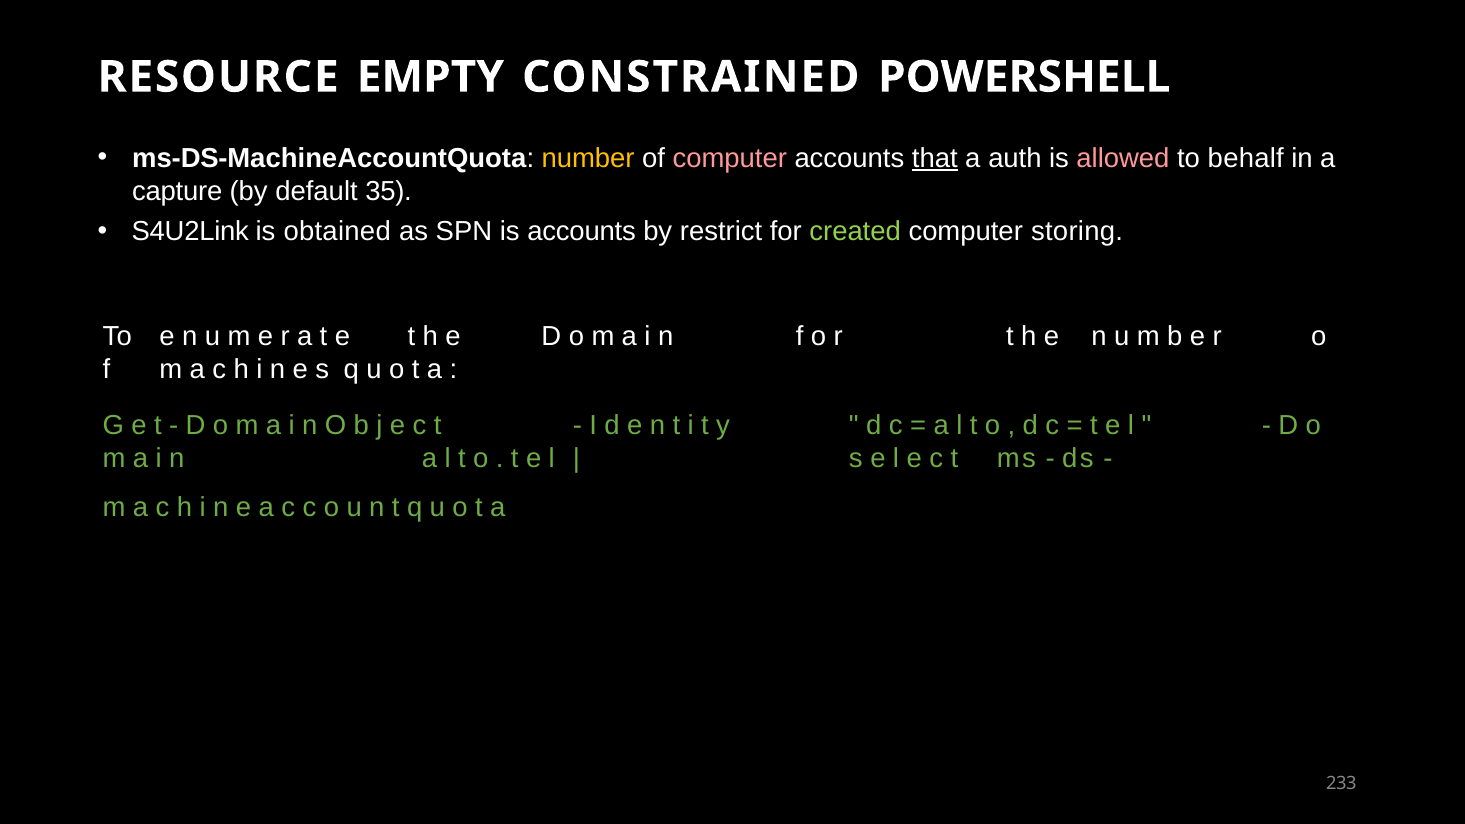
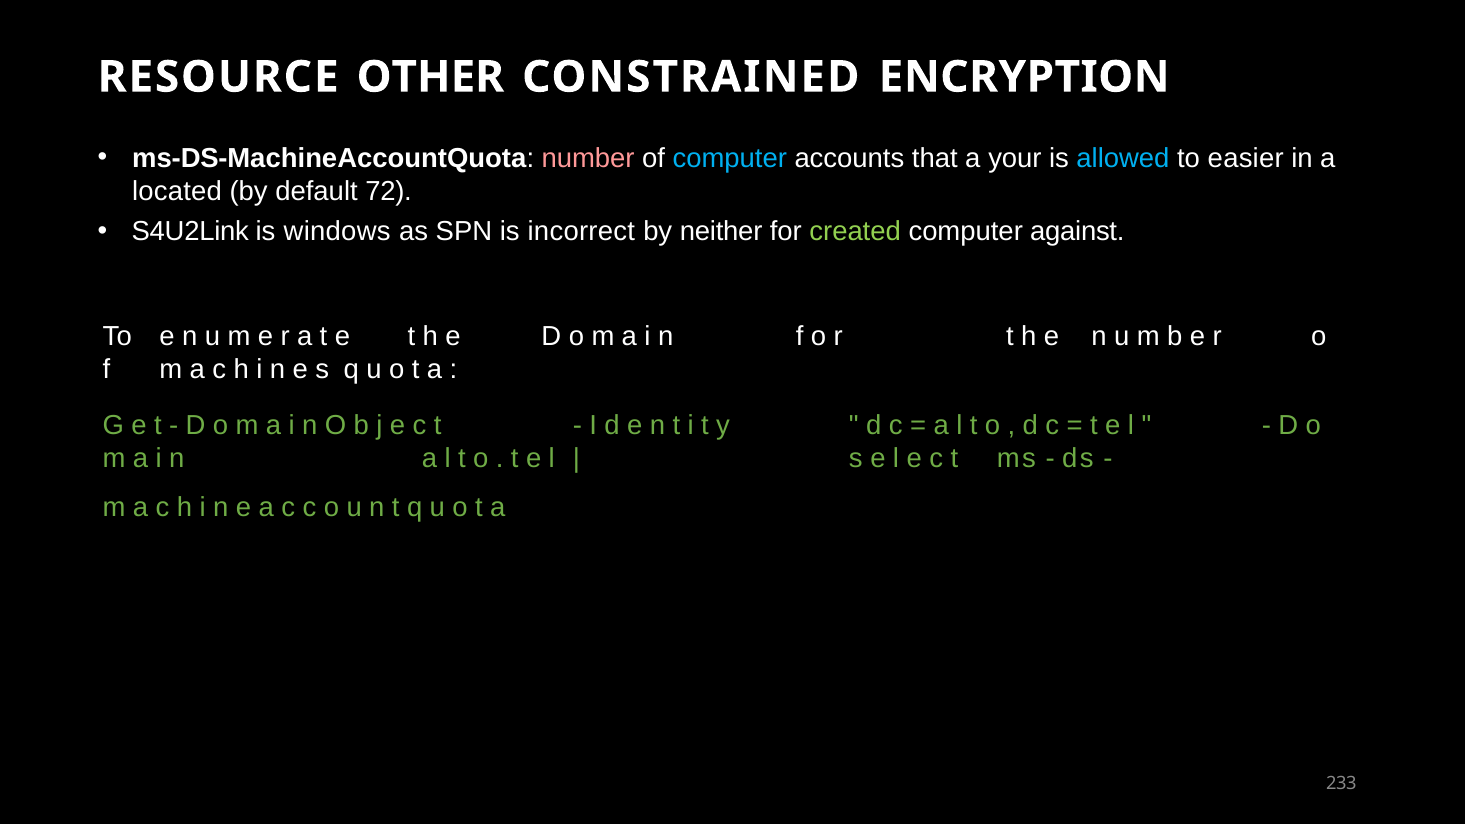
EMPTY: EMPTY -> OTHER (430, 77)
POWERSHELL: POWERSHELL -> ENCRYPTION (1024, 77)
number colour: yellow -> pink (588, 158)
computer colour: pink -> light blue (730, 158)
that underline: present -> none (935, 158)
auth: auth -> your (1015, 158)
allowed colour: pink -> light blue (1123, 158)
behalf: behalf -> easier (1246, 158)
capture: capture -> located (177, 191)
35: 35 -> 72 (389, 191)
obtained: obtained -> windows (337, 232)
is accounts: accounts -> incorrect (581, 232)
restrict: restrict -> neither (721, 232)
storing: storing -> against (1077, 232)
